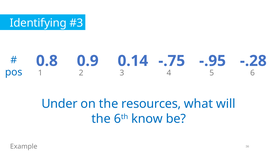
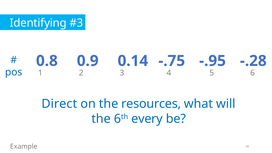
Under: Under -> Direct (59, 104)
know: know -> every (147, 119)
